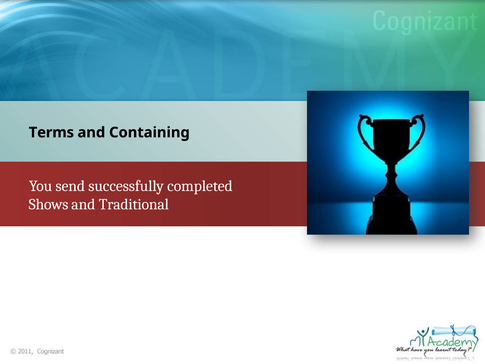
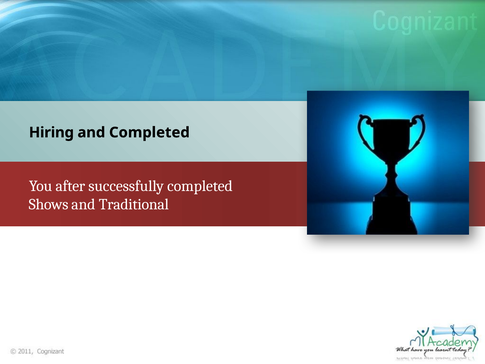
Terms: Terms -> Hiring (51, 132)
and Containing: Containing -> Completed (149, 132)
send: send -> after (70, 186)
